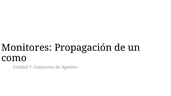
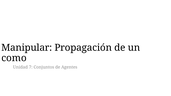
Monitores: Monitores -> Manipular (27, 48)
